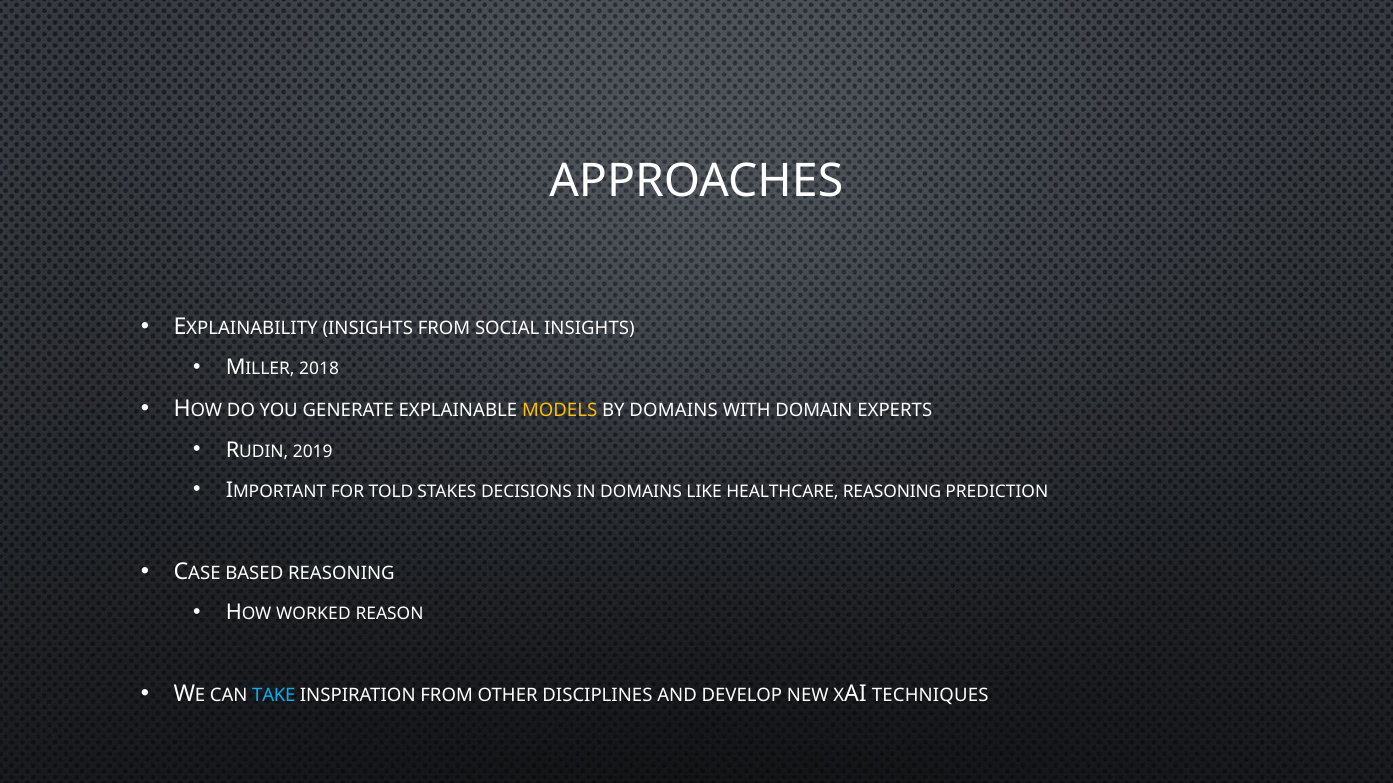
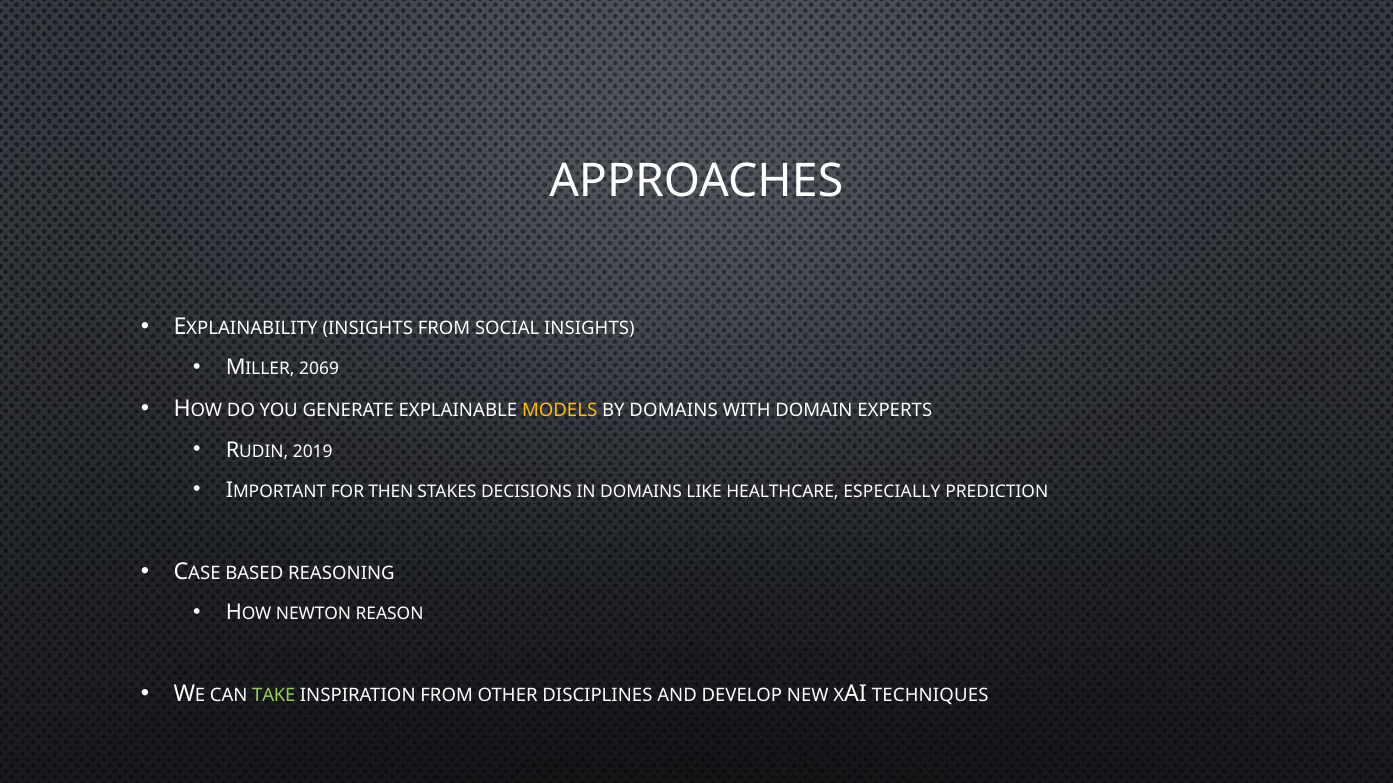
2018: 2018 -> 2069 (319, 369)
TOLD: TOLD -> THEN (391, 492)
HEALTHCARE REASONING: REASONING -> ESPECIALLY (892, 492)
WORKED: WORKED -> NEWTON (314, 614)
TAKE colour: light blue -> light green (274, 696)
